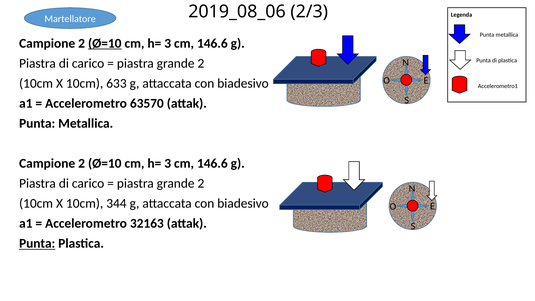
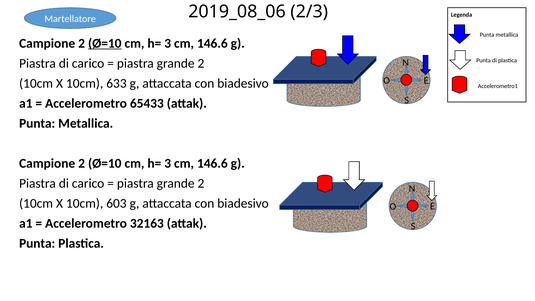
63570: 63570 -> 65433 (147, 103)
344: 344 -> 603 (116, 203)
Punta underline: present -> none (37, 243)
